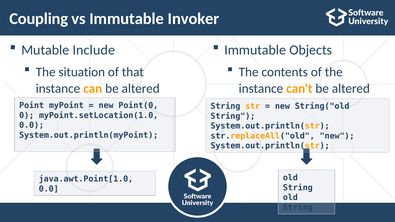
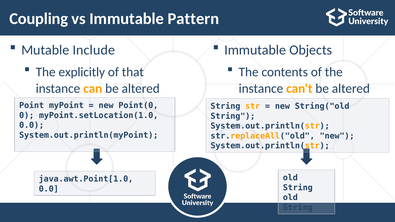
Invoker: Invoker -> Pattern (193, 19)
situation: situation -> explicitly (82, 72)
